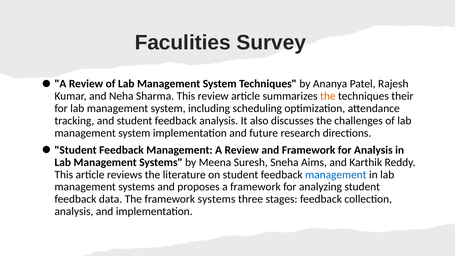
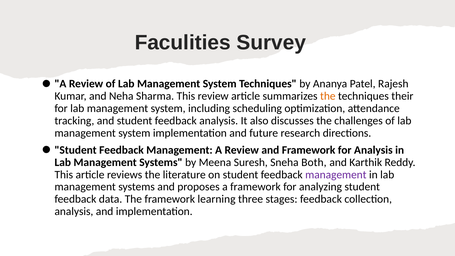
Aims: Aims -> Both (314, 162)
management colour: blue -> purple (336, 175)
framework systems: systems -> learning (217, 199)
